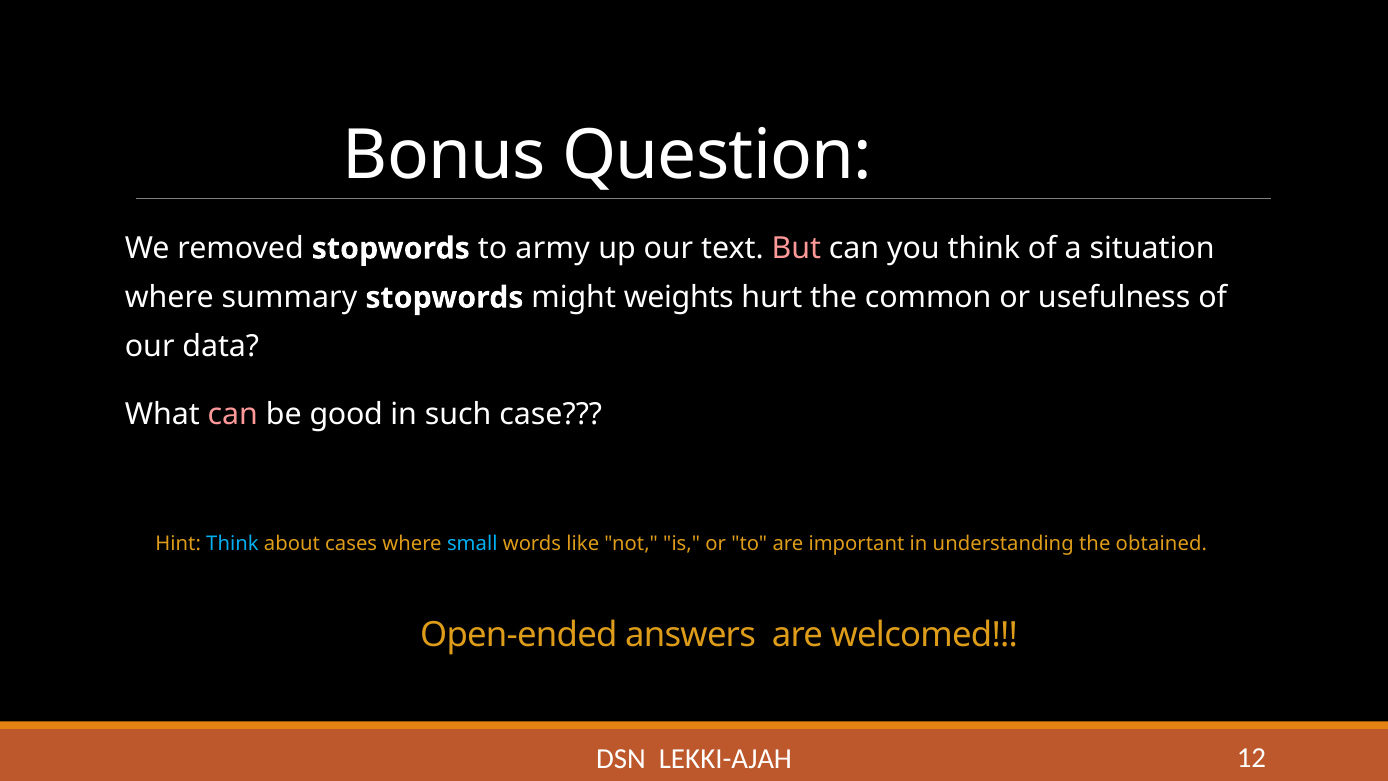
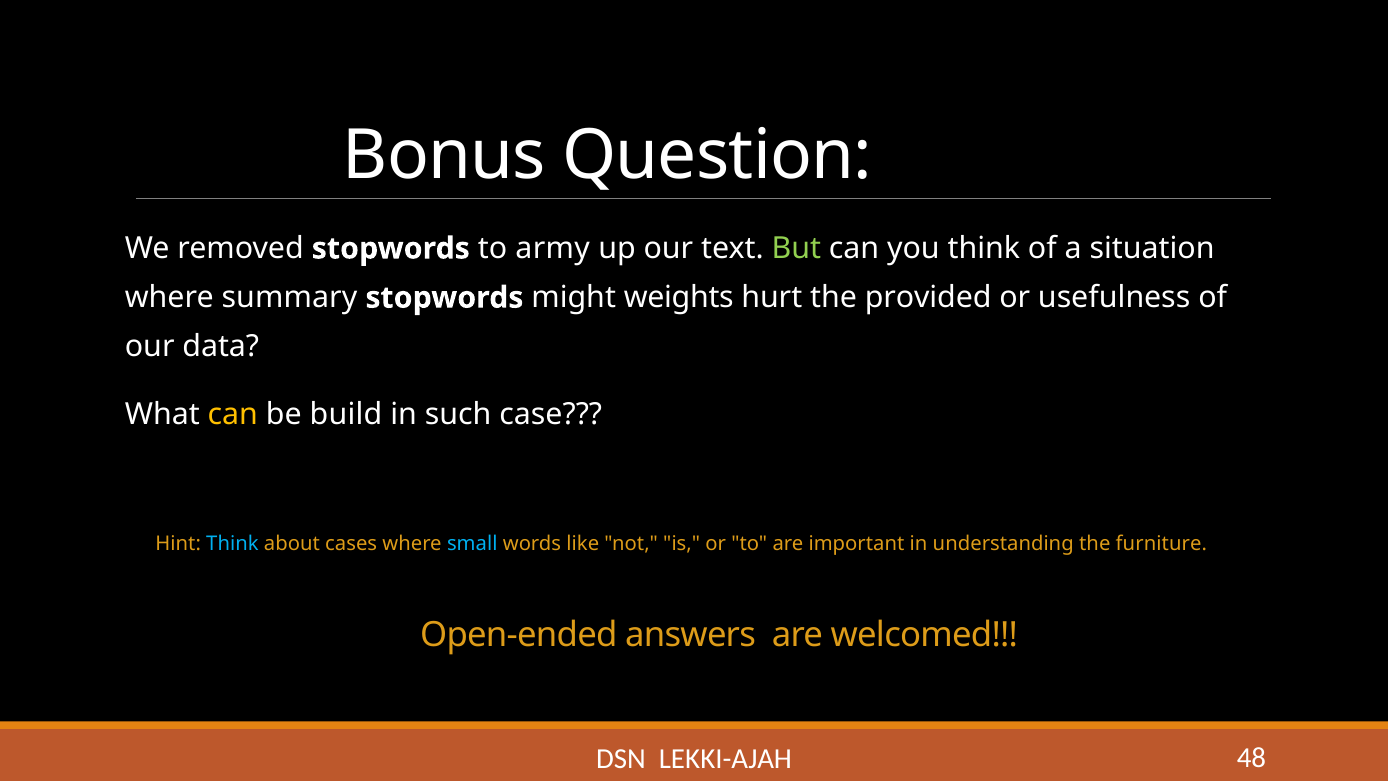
But colour: pink -> light green (796, 248)
common: common -> provided (928, 298)
can colour: pink -> yellow (233, 414)
good: good -> build (346, 414)
obtained: obtained -> furniture (1161, 543)
12: 12 -> 48 (1251, 758)
